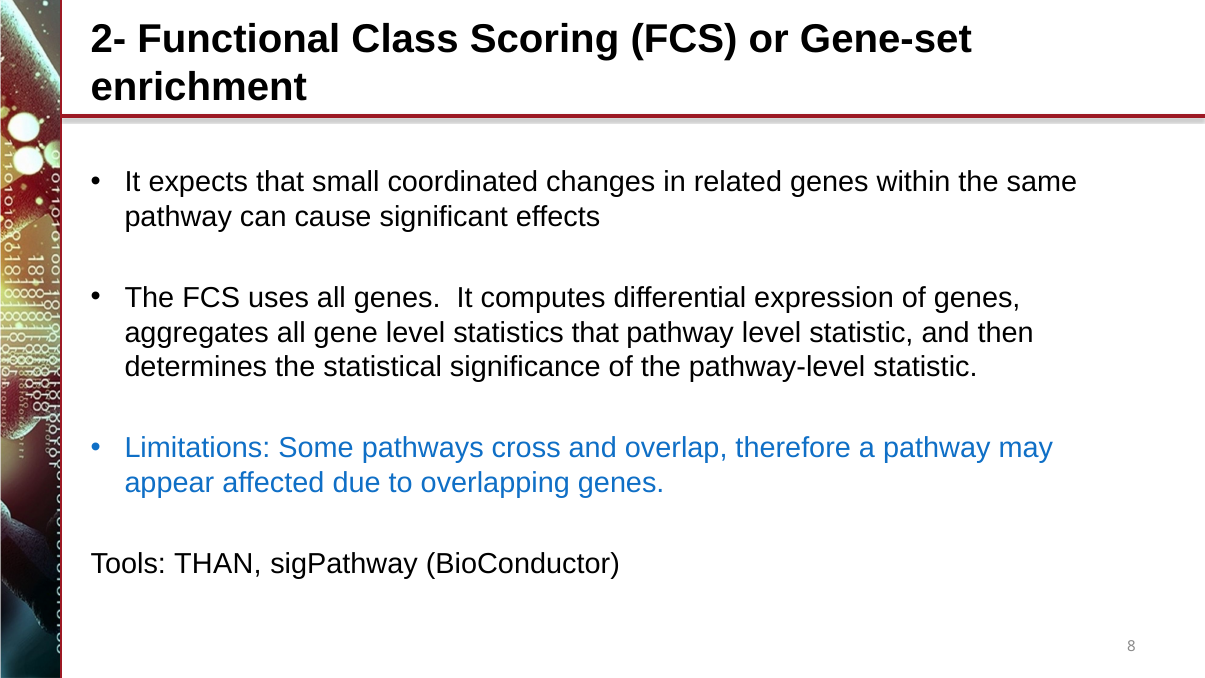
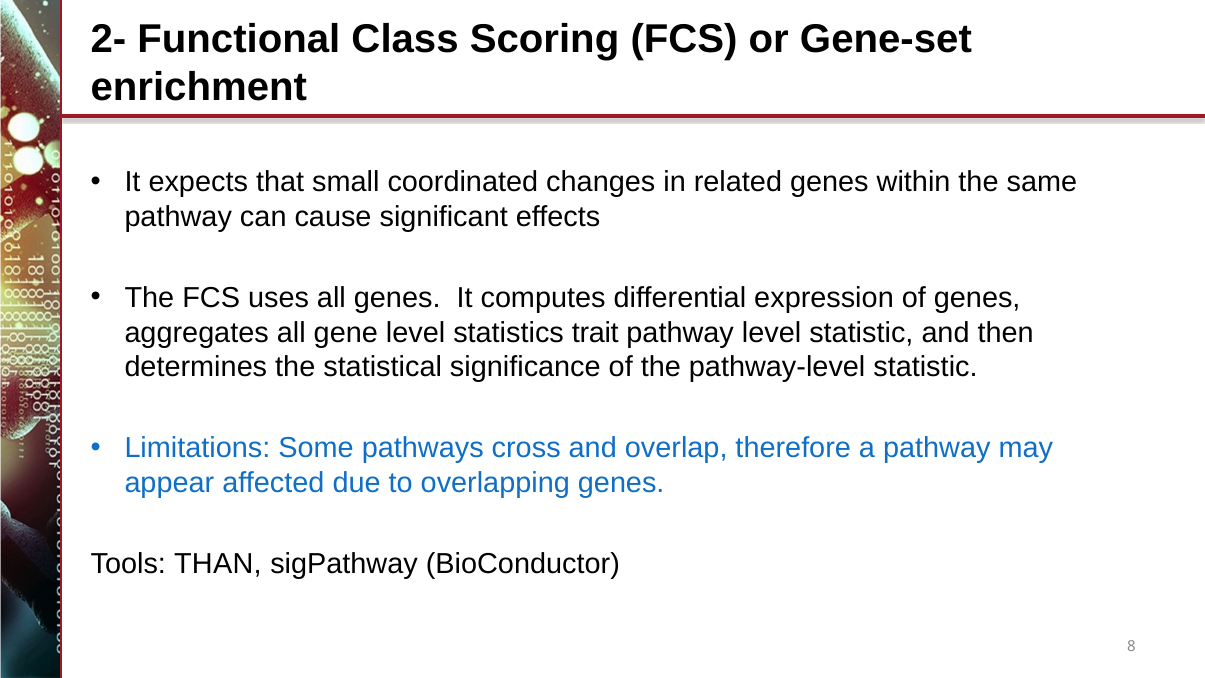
statistics that: that -> trait (595, 333)
